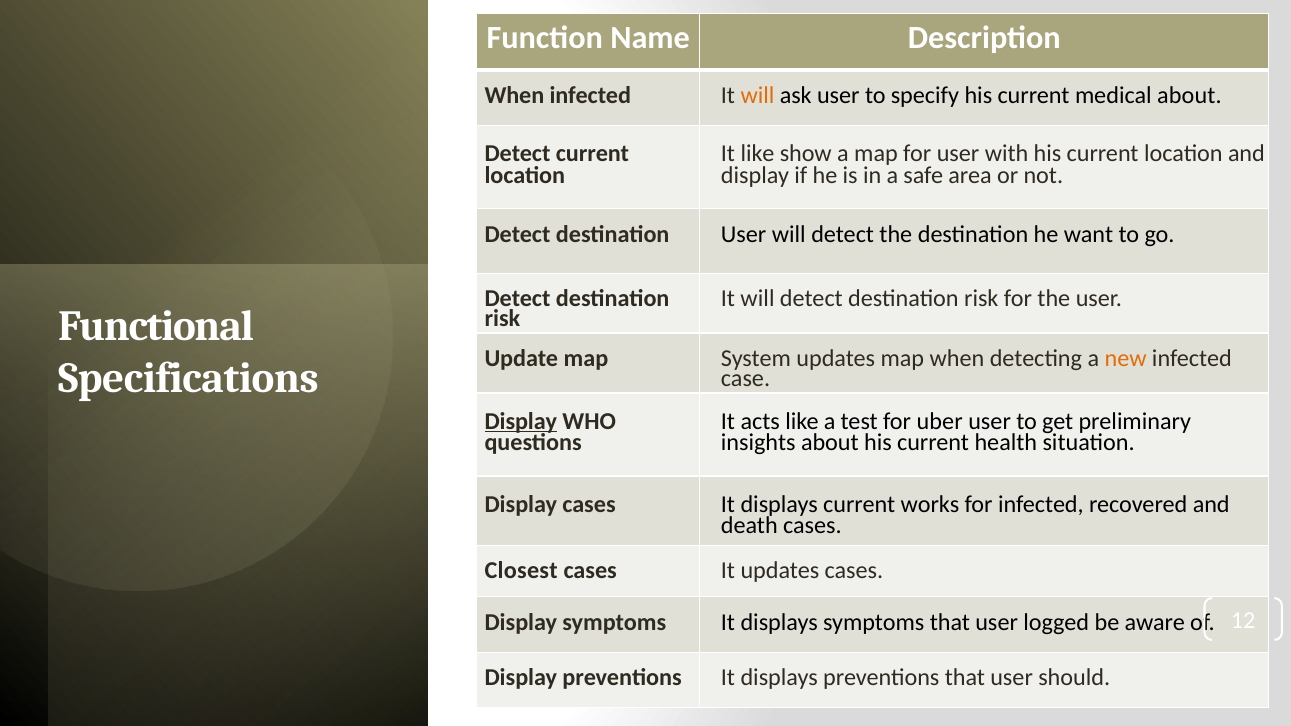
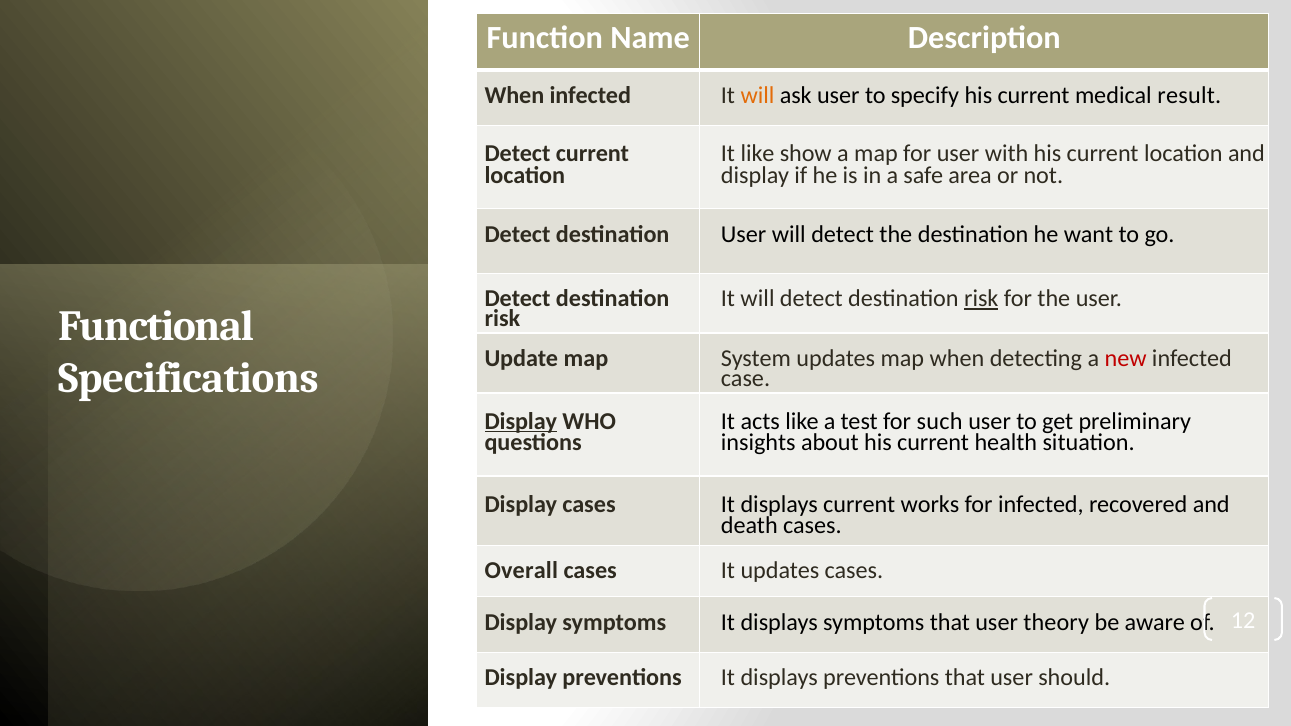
medical about: about -> result (1189, 96)
risk underline: none -> present (981, 299)
new colour: orange -> red (1126, 359)
uber: uber -> such (940, 421)
Closest: Closest -> Overall (521, 571)
logged: logged -> theory (1056, 622)
